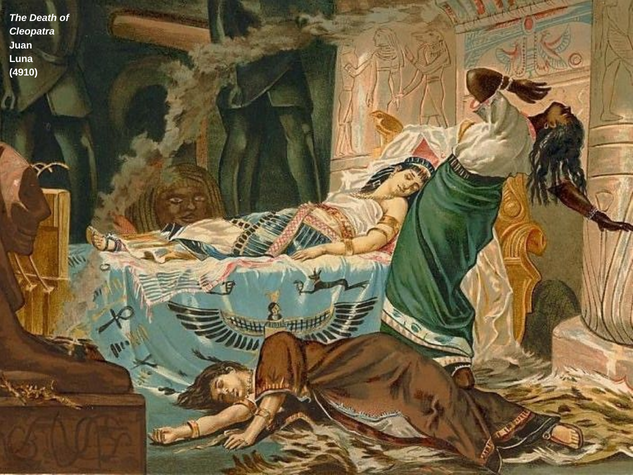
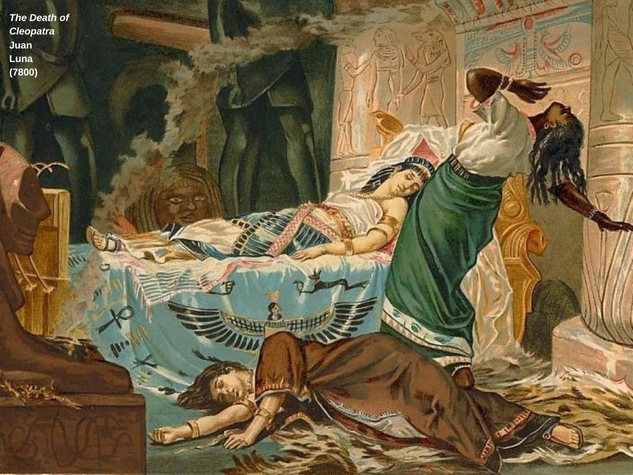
4910: 4910 -> 7800 (24, 72)
